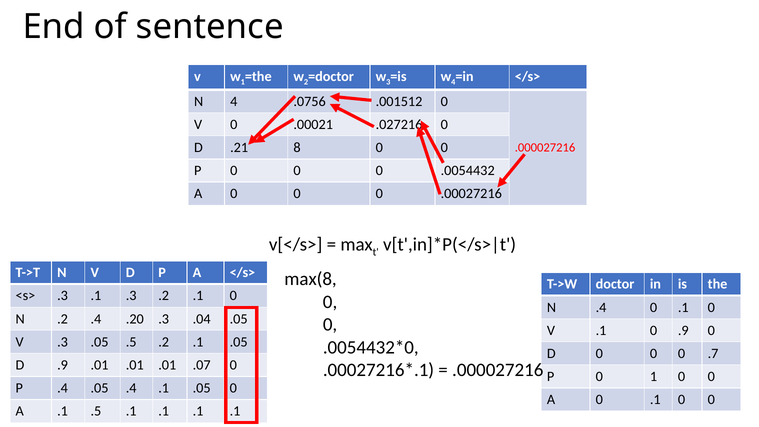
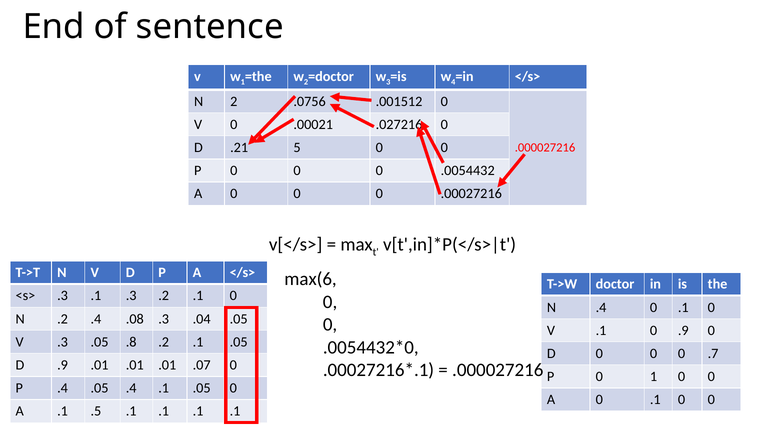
N 4: 4 -> 2 (234, 101)
8: 8 -> 5 (297, 148)
max(8: max(8 -> max(6 (311, 279)
.20: .20 -> .08 (135, 319)
.05 .5: .5 -> .8 (131, 342)
